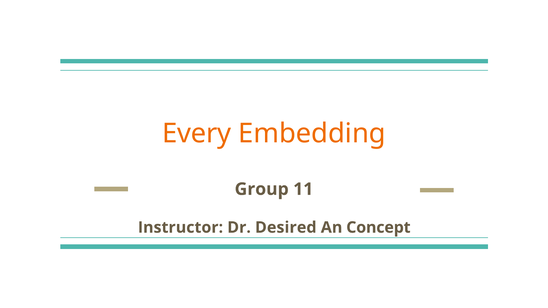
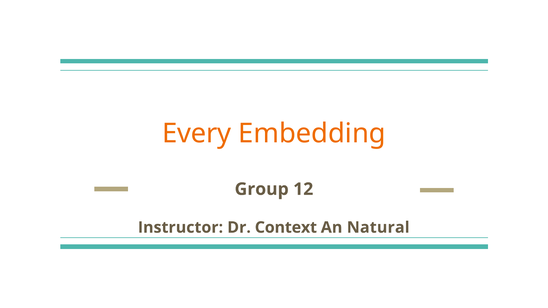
11: 11 -> 12 (303, 189)
Desired: Desired -> Context (286, 228)
Concept: Concept -> Natural (378, 228)
